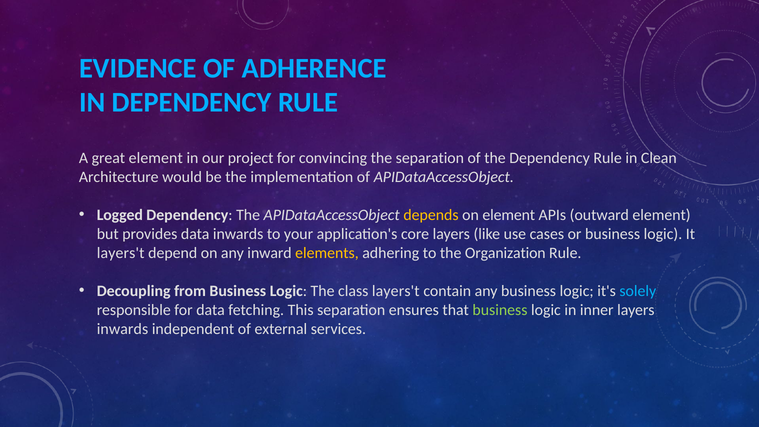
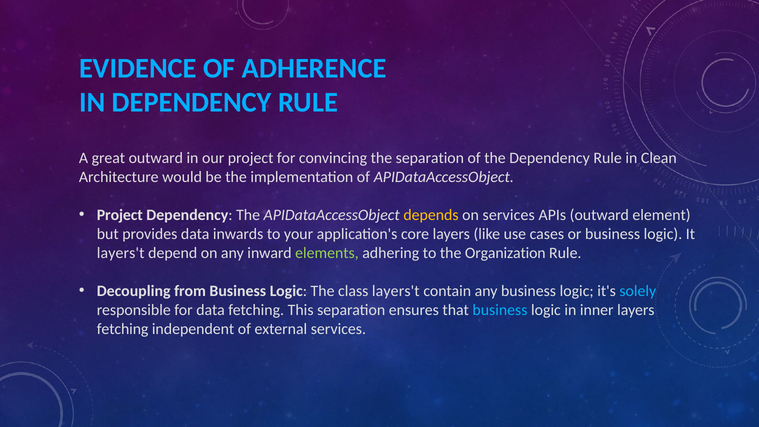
great element: element -> outward (156, 158)
Logged: Logged -> Project (120, 215)
on element: element -> services (509, 215)
elements colour: yellow -> light green (327, 253)
business colour: light green -> light blue (500, 310)
inwards: inwards -> fetching (123, 329)
